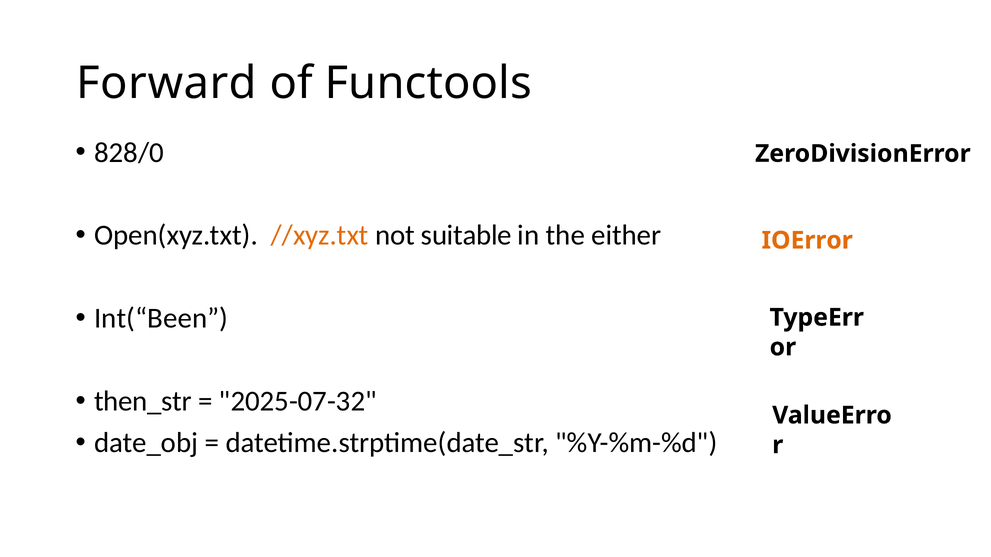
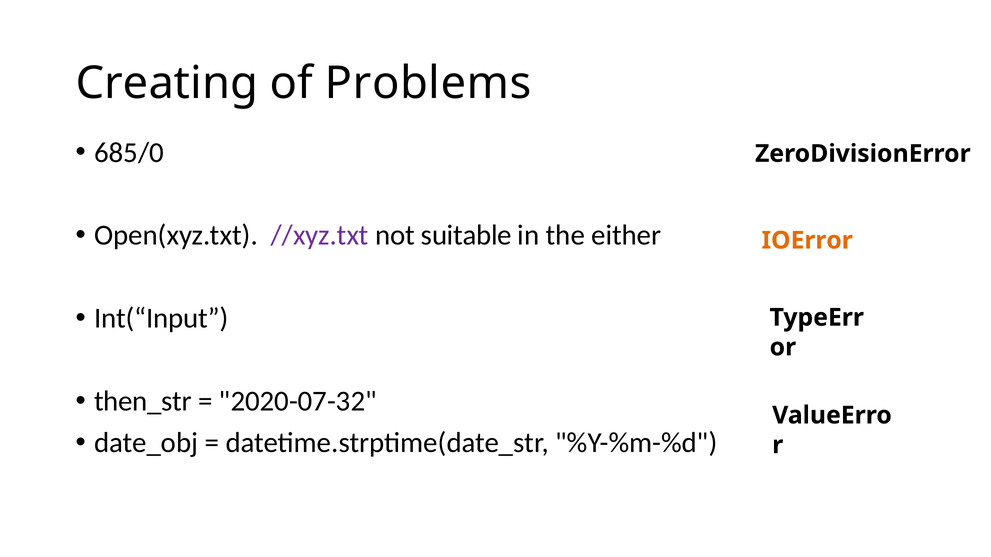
Forward: Forward -> Creating (167, 83)
Functools: Functools -> Problems (428, 83)
828/0: 828/0 -> 685/0 (129, 153)
//xyz.txt colour: orange -> purple (320, 236)
Int(“Been: Int(“Been -> Int(“Input (161, 319)
2025-07-32: 2025-07-32 -> 2020-07-32 (298, 401)
